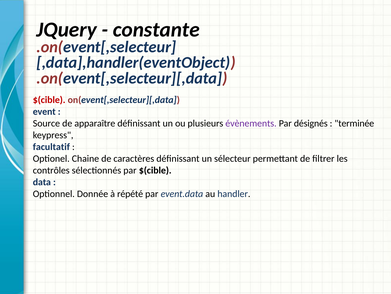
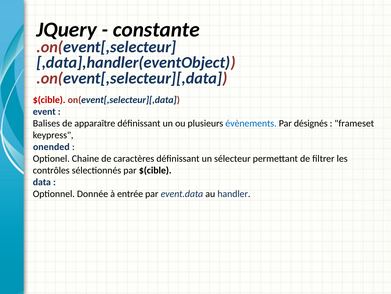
Source: Source -> Balises (46, 123)
évènements colour: purple -> blue (251, 123)
terminée: terminée -> frameset (354, 123)
facultatif: facultatif -> onended (51, 147)
répété: répété -> entrée (130, 194)
